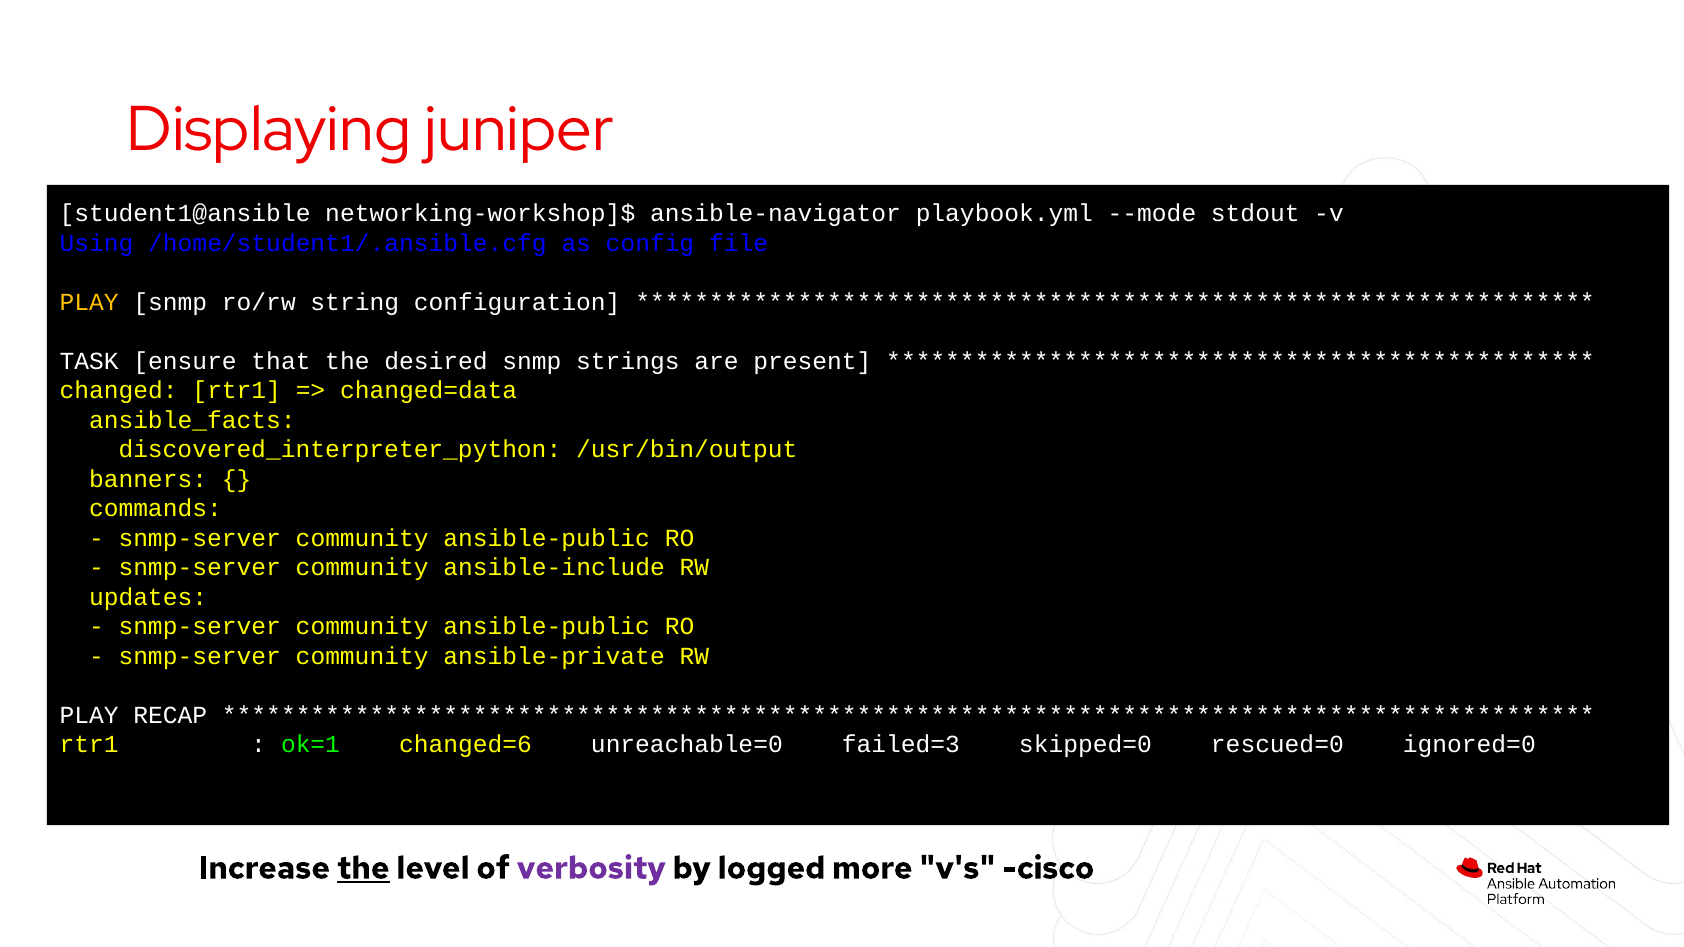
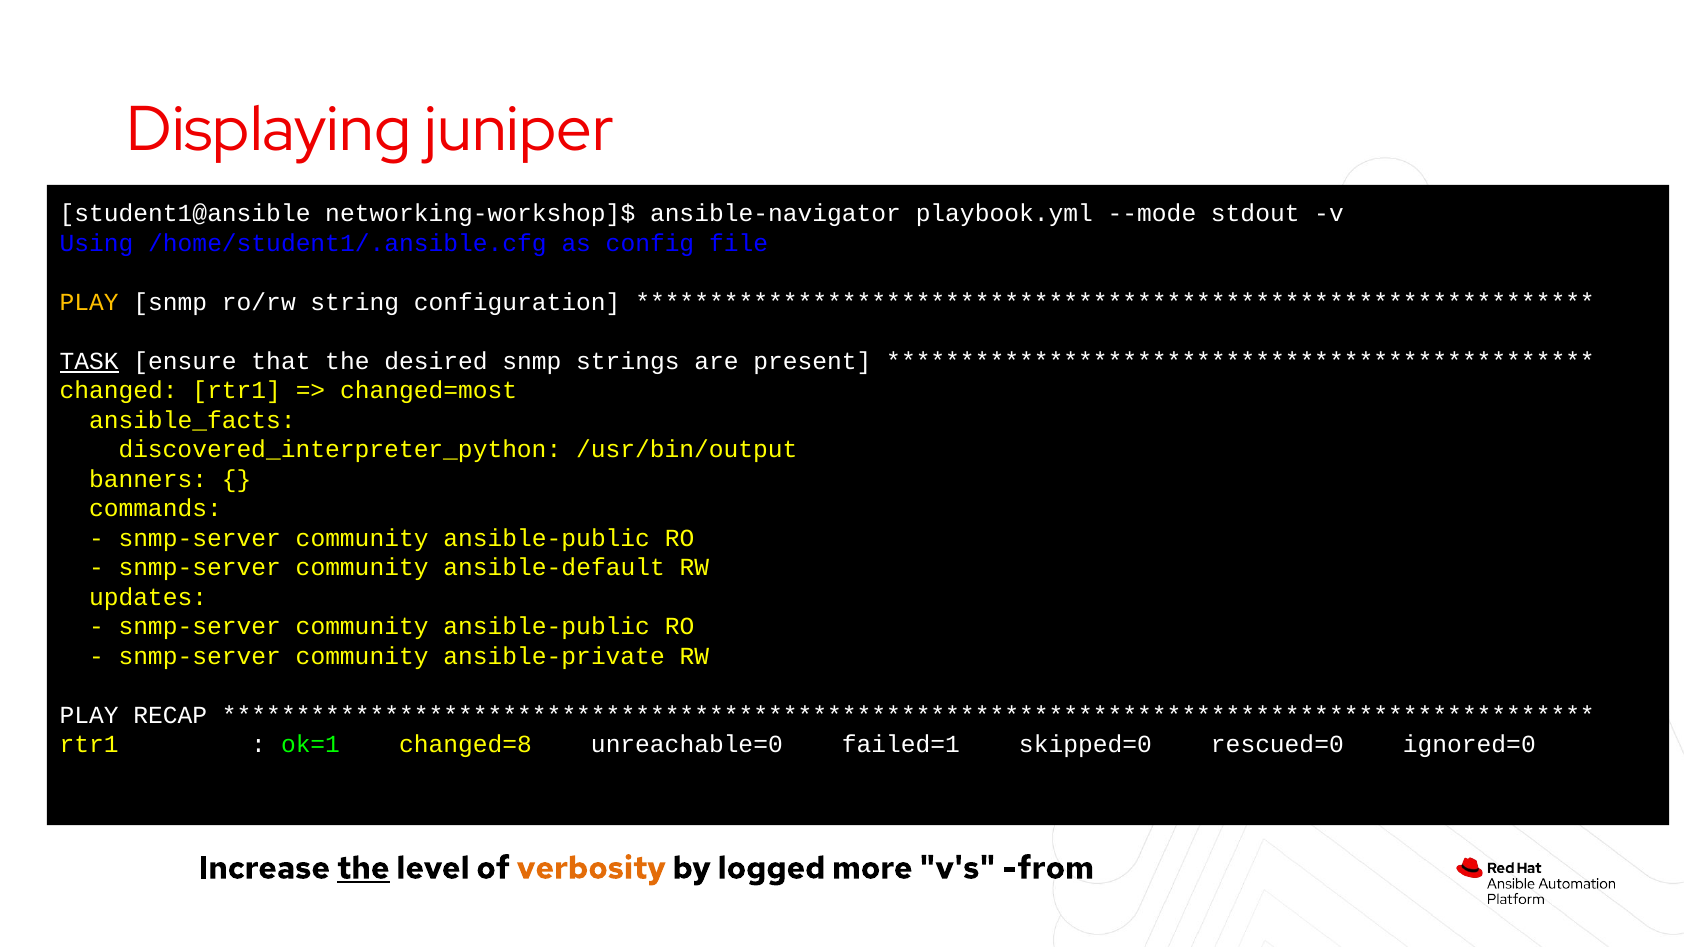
TASK underline: none -> present (89, 361)
changed=data: changed=data -> changed=most (429, 391)
ansible-include: ansible-include -> ansible-default (554, 568)
changed=6: changed=6 -> changed=8 (466, 745)
failed=3: failed=3 -> failed=1 (901, 745)
verbosity colour: purple -> orange (591, 868)
cisco: cisco -> from (1048, 868)
